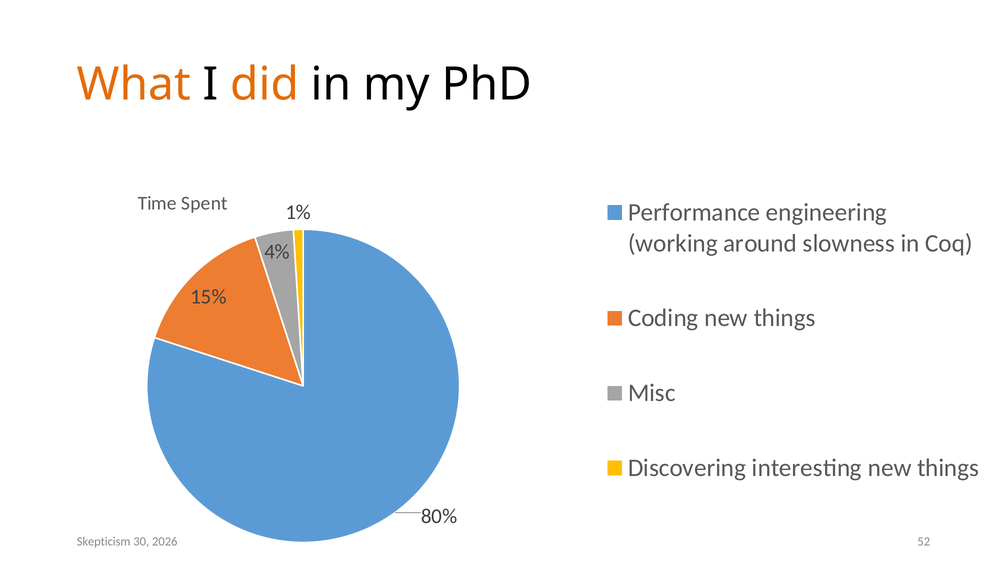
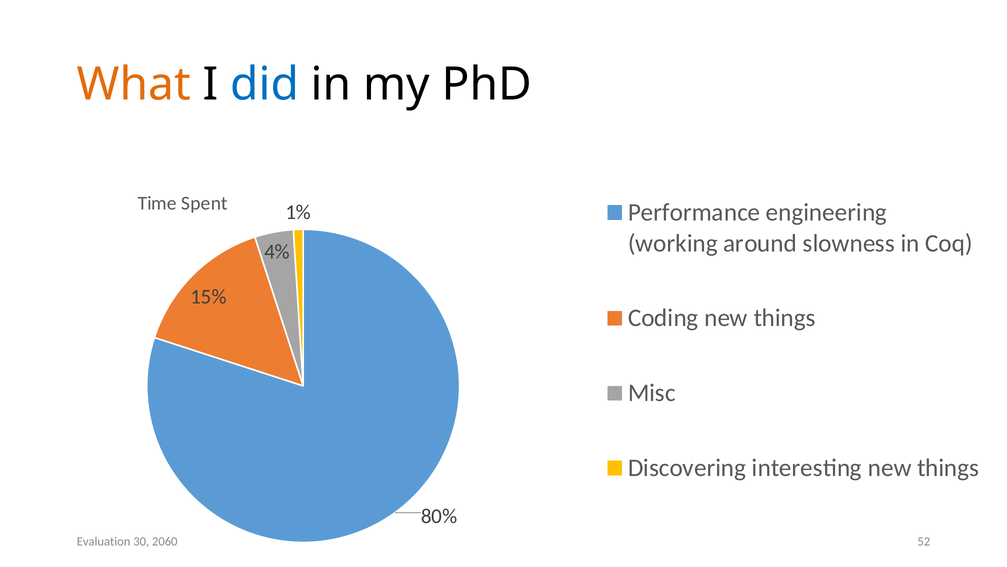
did colour: orange -> blue (265, 85)
Skepticism: Skepticism -> Evaluation (104, 541)
2026: 2026 -> 2060 (165, 541)
